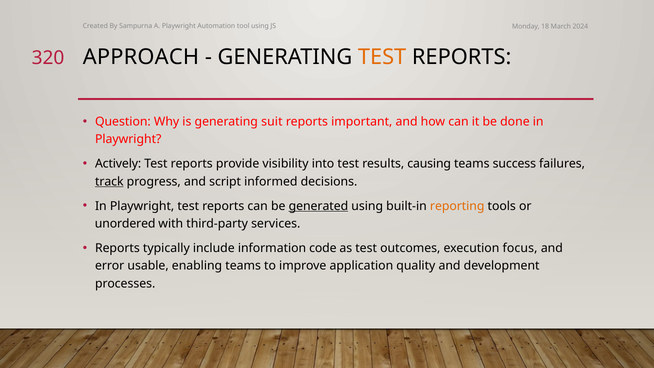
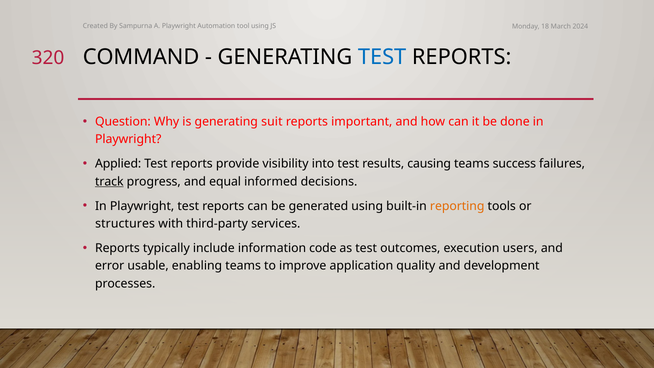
APPROACH: APPROACH -> COMMAND (141, 57)
TEST colour: orange -> blue (382, 57)
Actively: Actively -> Applied (118, 164)
script: script -> equal (225, 181)
generated underline: present -> none (318, 206)
unordered: unordered -> structures (125, 224)
focus: focus -> users (520, 248)
